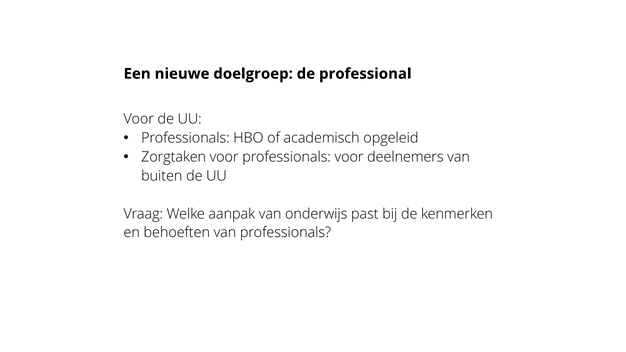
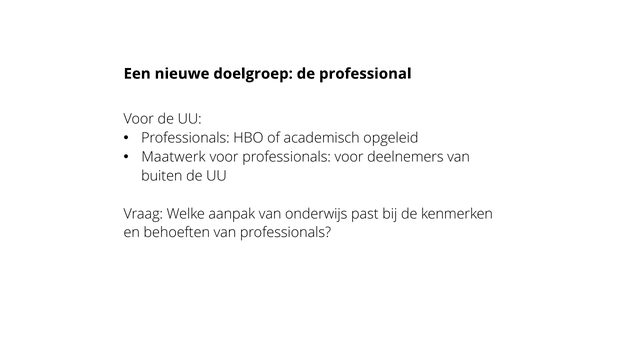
Zorgtaken: Zorgtaken -> Maatwerk (173, 157)
